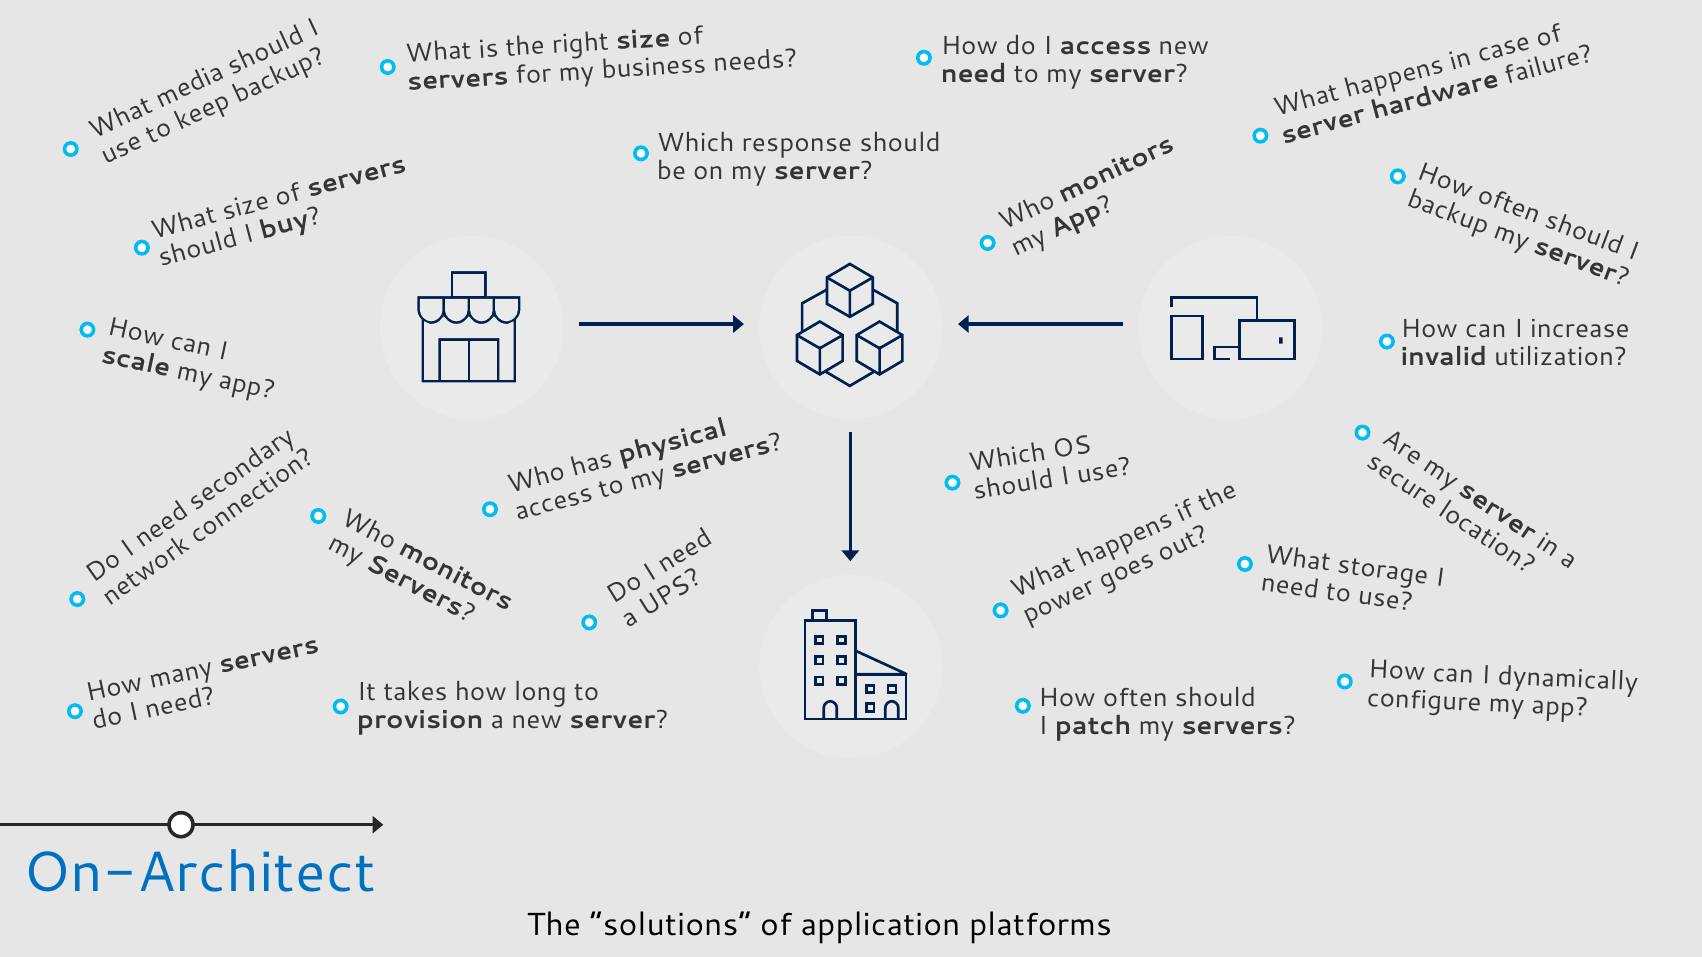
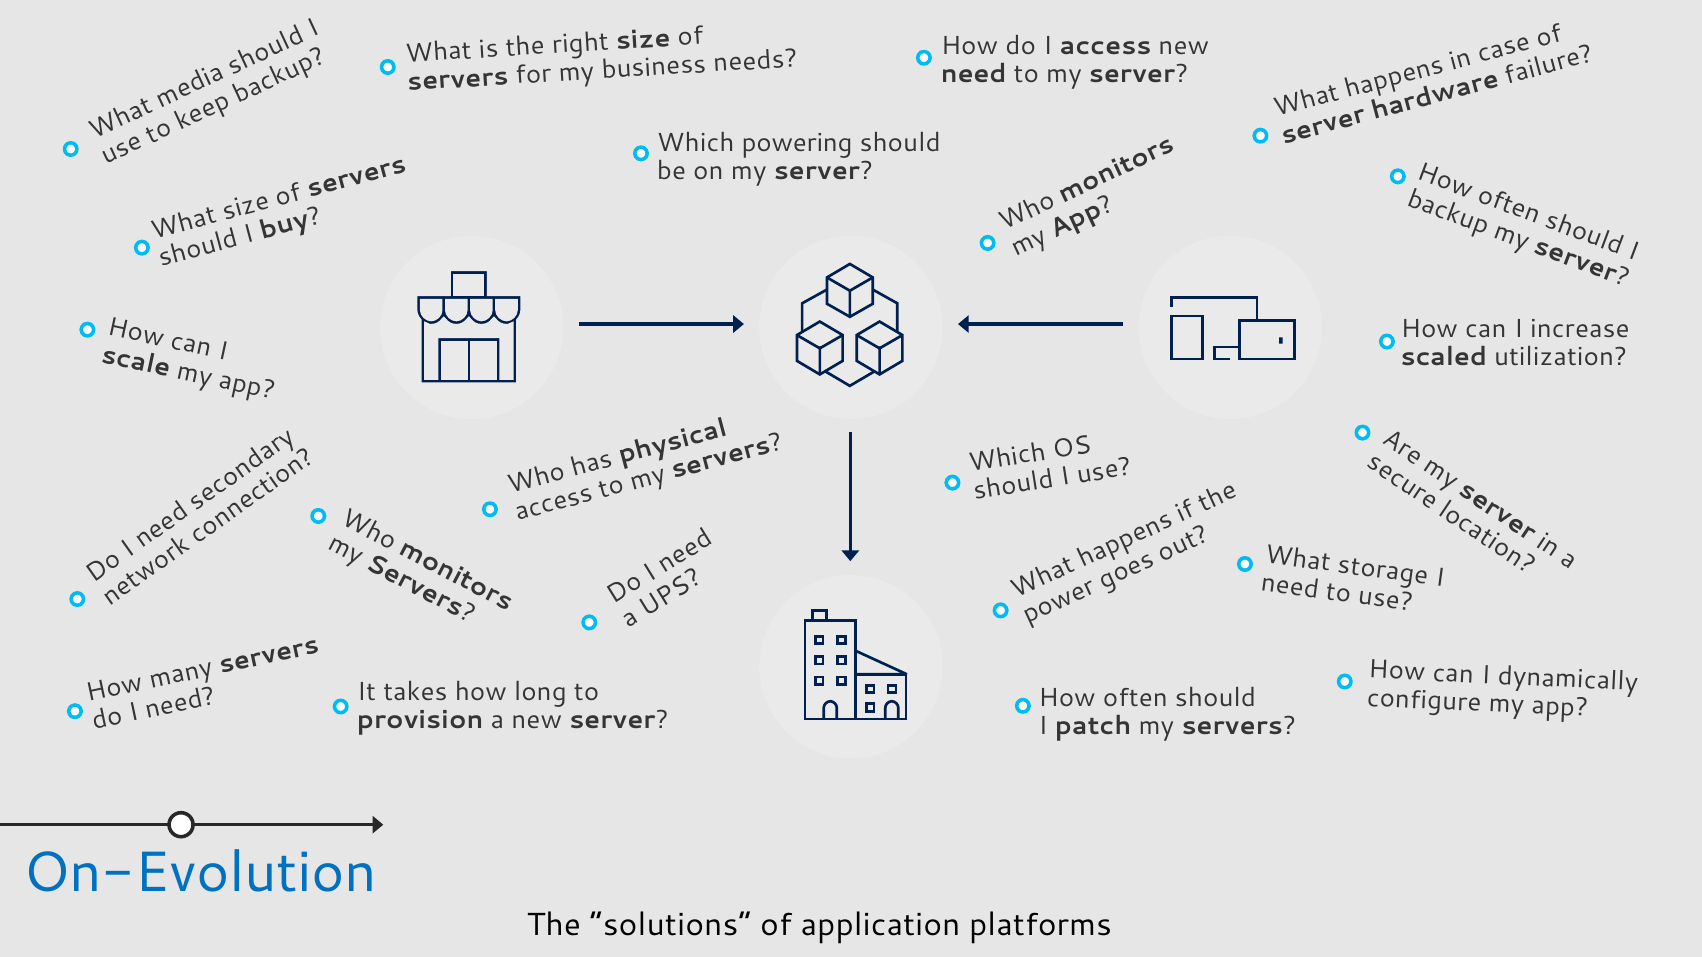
response: response -> powering (797, 143)
invalid: invalid -> scaled (1444, 357)
On-Architect: On-Architect -> On-Evolution (200, 873)
